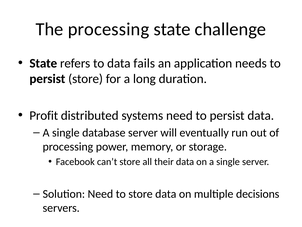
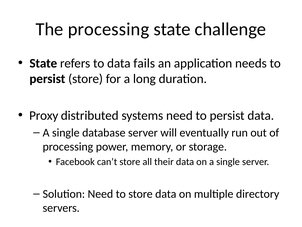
Profit: Profit -> Proxy (44, 115)
decisions: decisions -> directory (258, 194)
